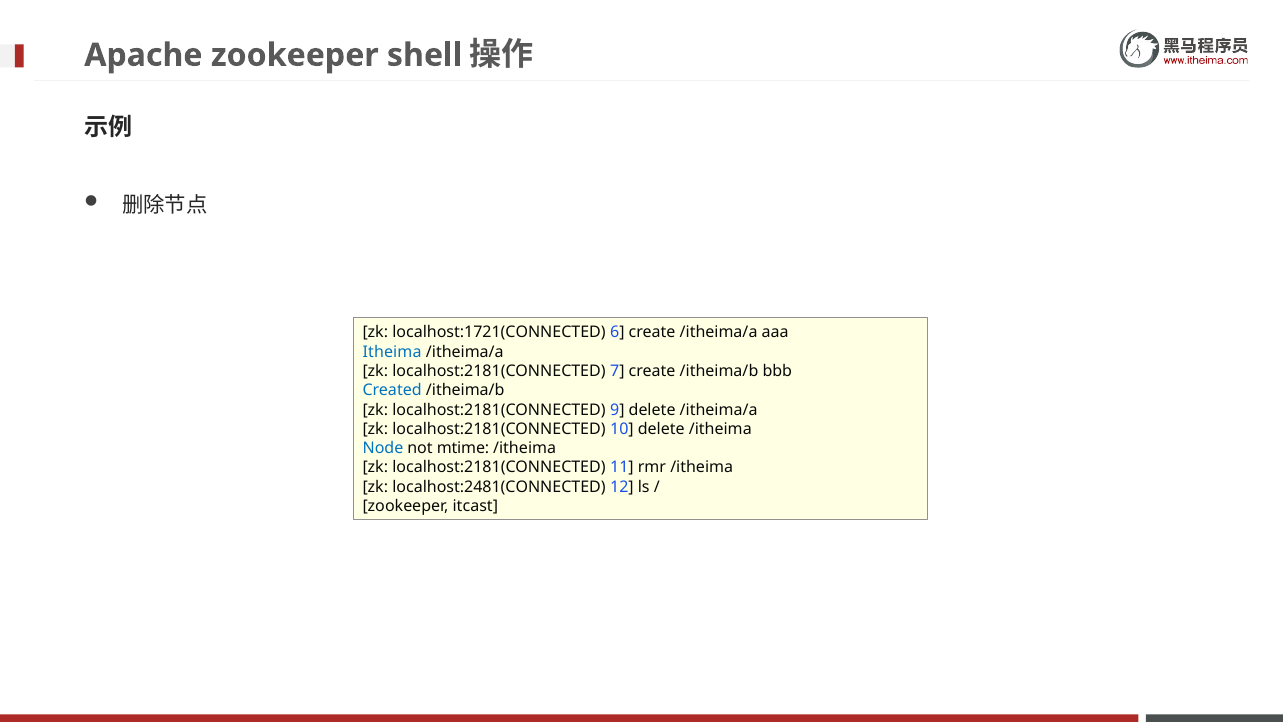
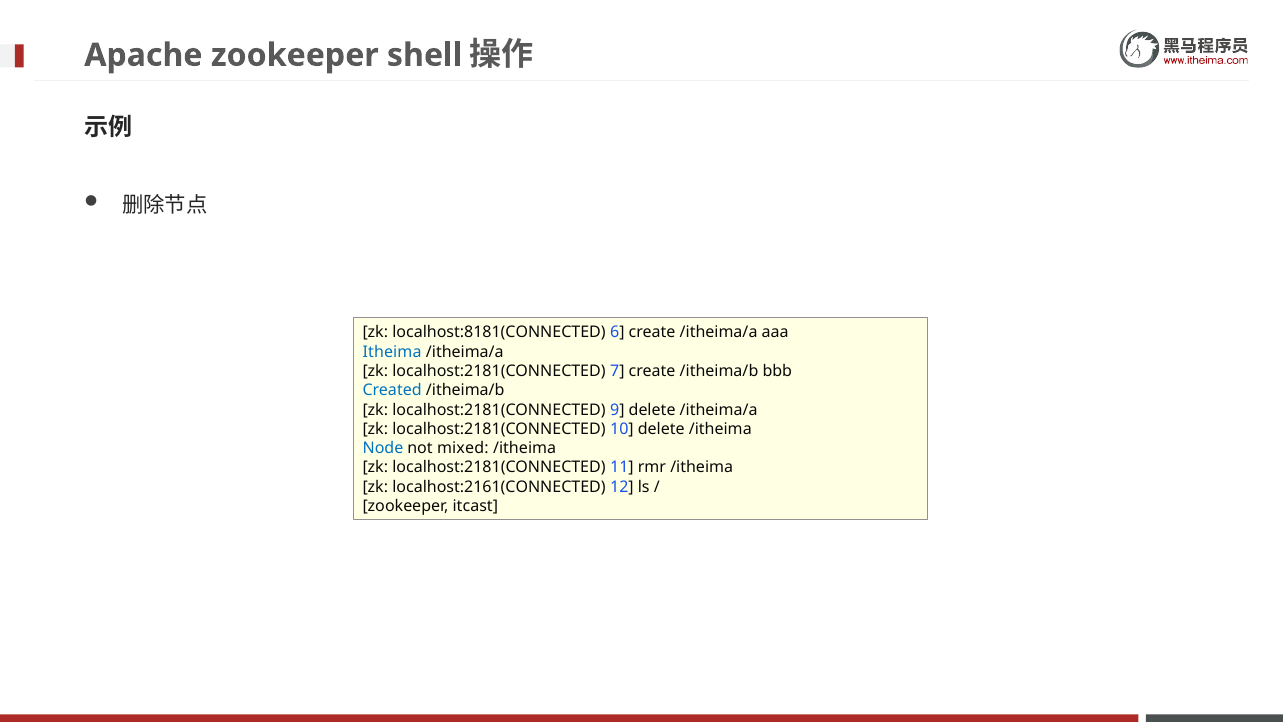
localhost:1721(CONNECTED: localhost:1721(CONNECTED -> localhost:8181(CONNECTED (499, 333)
mtime: mtime -> mixed (463, 448)
localhost:2481(CONNECTED: localhost:2481(CONNECTED -> localhost:2161(CONNECTED (499, 487)
